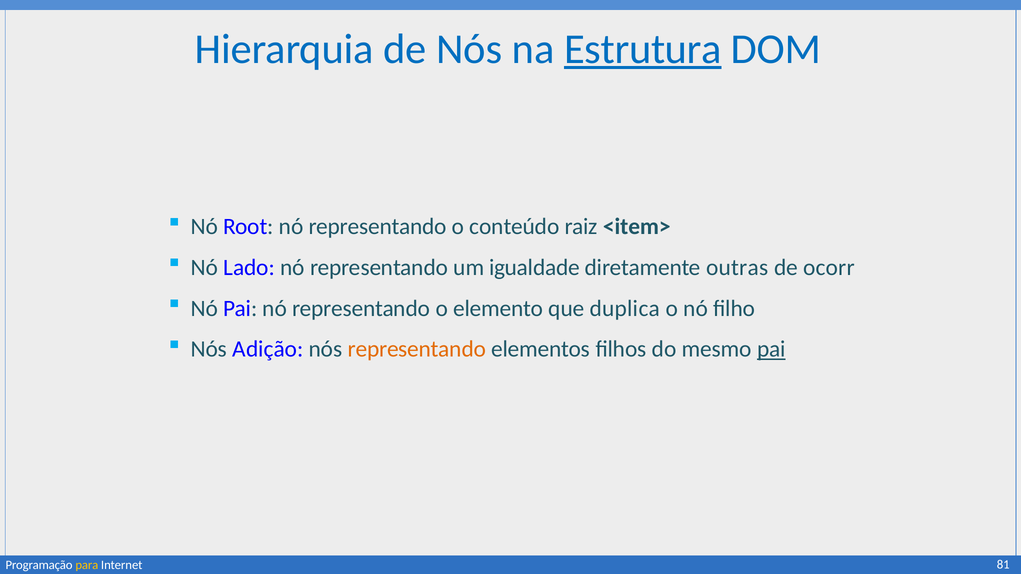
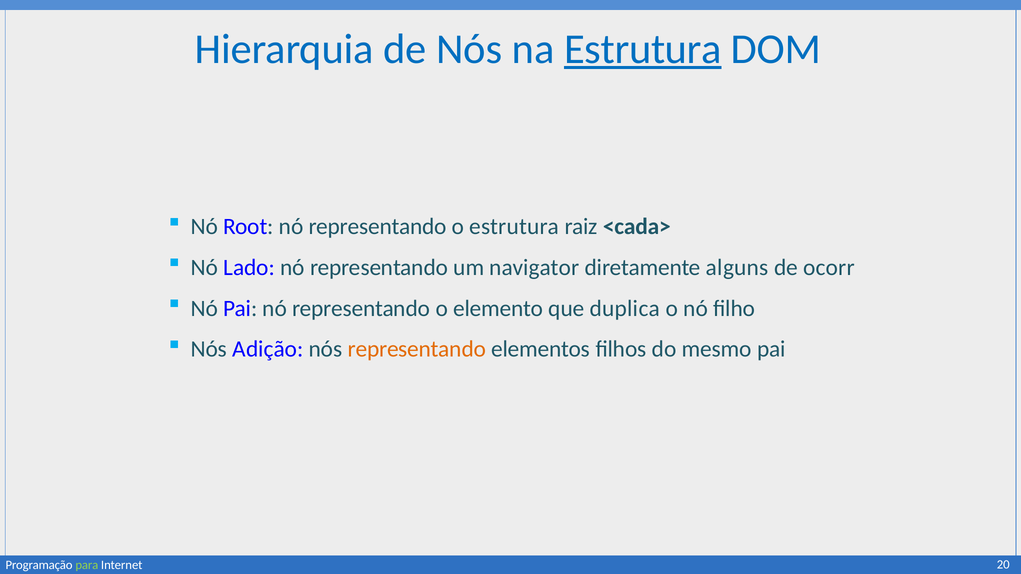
o conteúdo: conteúdo -> estrutura (514, 227)
<item>: <item> -> <cada> (637, 227)
igualdade: igualdade -> navigator (534, 268)
outras: outras -> alguns (737, 268)
pai underline: present -> none (771, 349)
para colour: yellow -> light green (87, 565)
81: 81 -> 20 (1003, 565)
